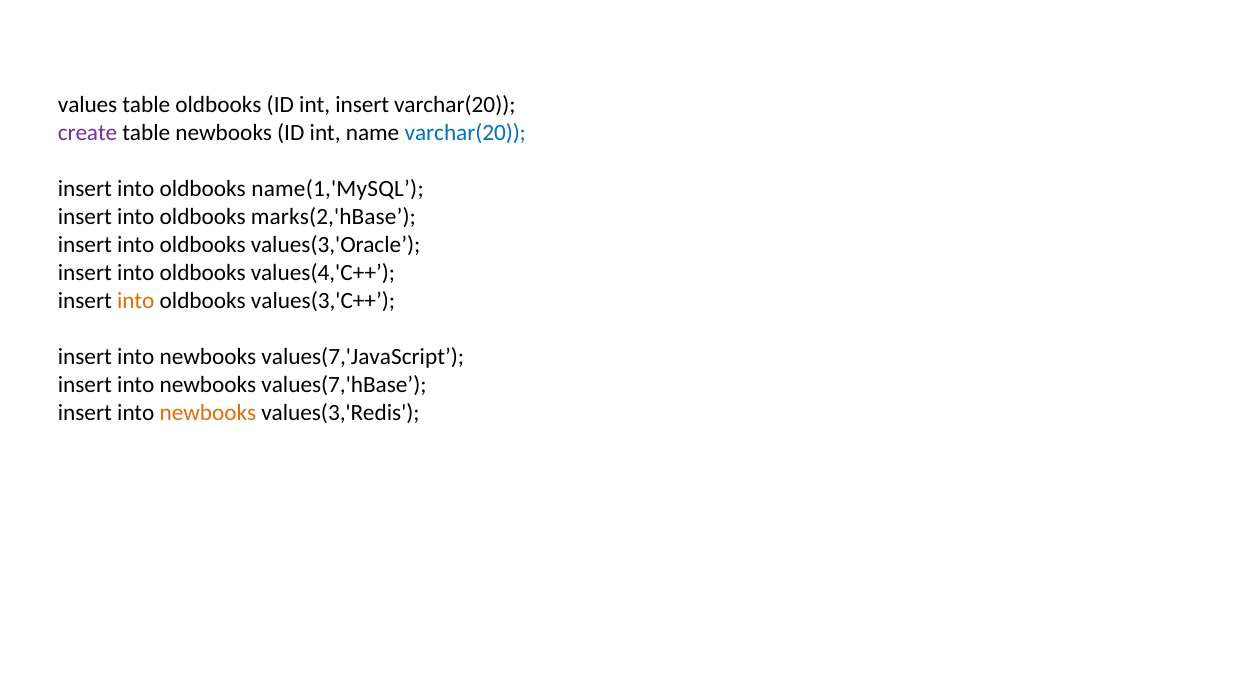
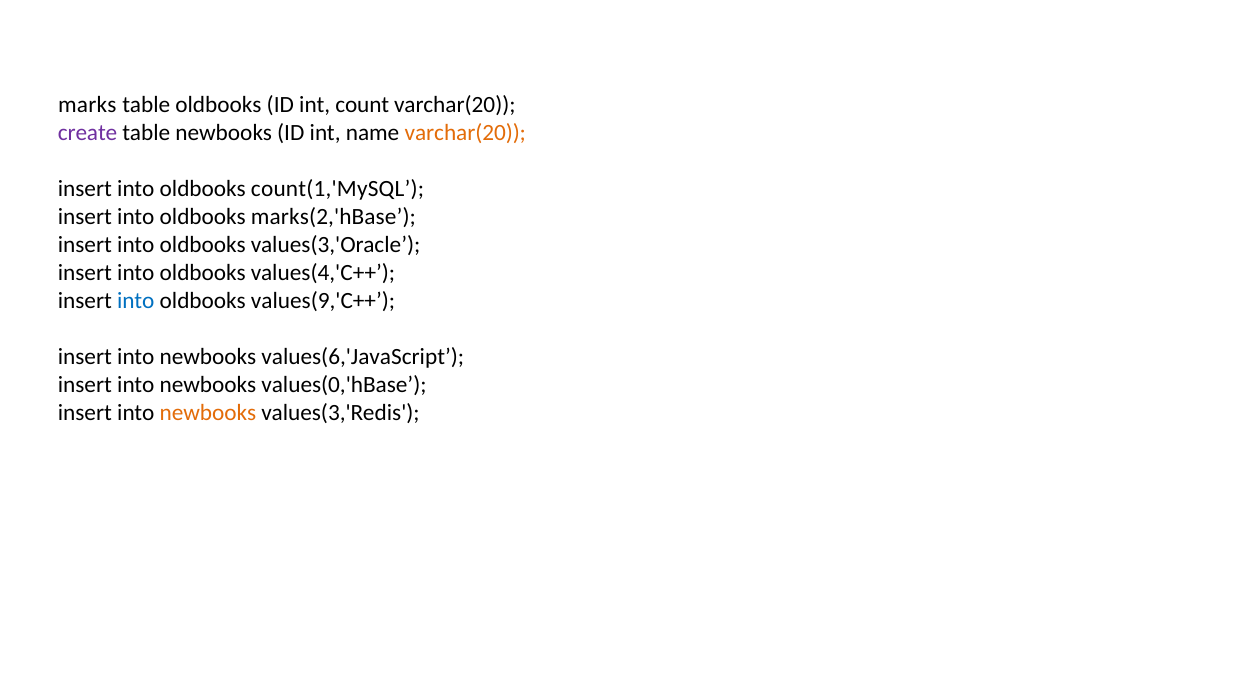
values: values -> marks (87, 105)
int insert: insert -> count (362, 105)
varchar(20 colour: blue -> orange (465, 133)
name(1,'MySQL: name(1,'MySQL -> count(1,'MySQL (338, 189)
into colour: orange -> blue (136, 301)
values(3,'C++: values(3,'C++ -> values(9,'C++ (323, 301)
values(7,'JavaScript: values(7,'JavaScript -> values(6,'JavaScript (363, 357)
values(7,'hBase: values(7,'hBase -> values(0,'hBase (344, 385)
